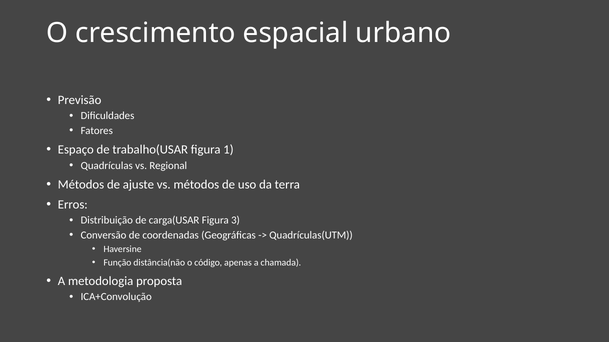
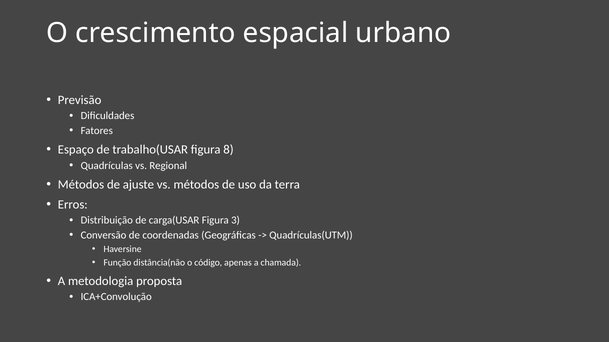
1: 1 -> 8 (228, 150)
